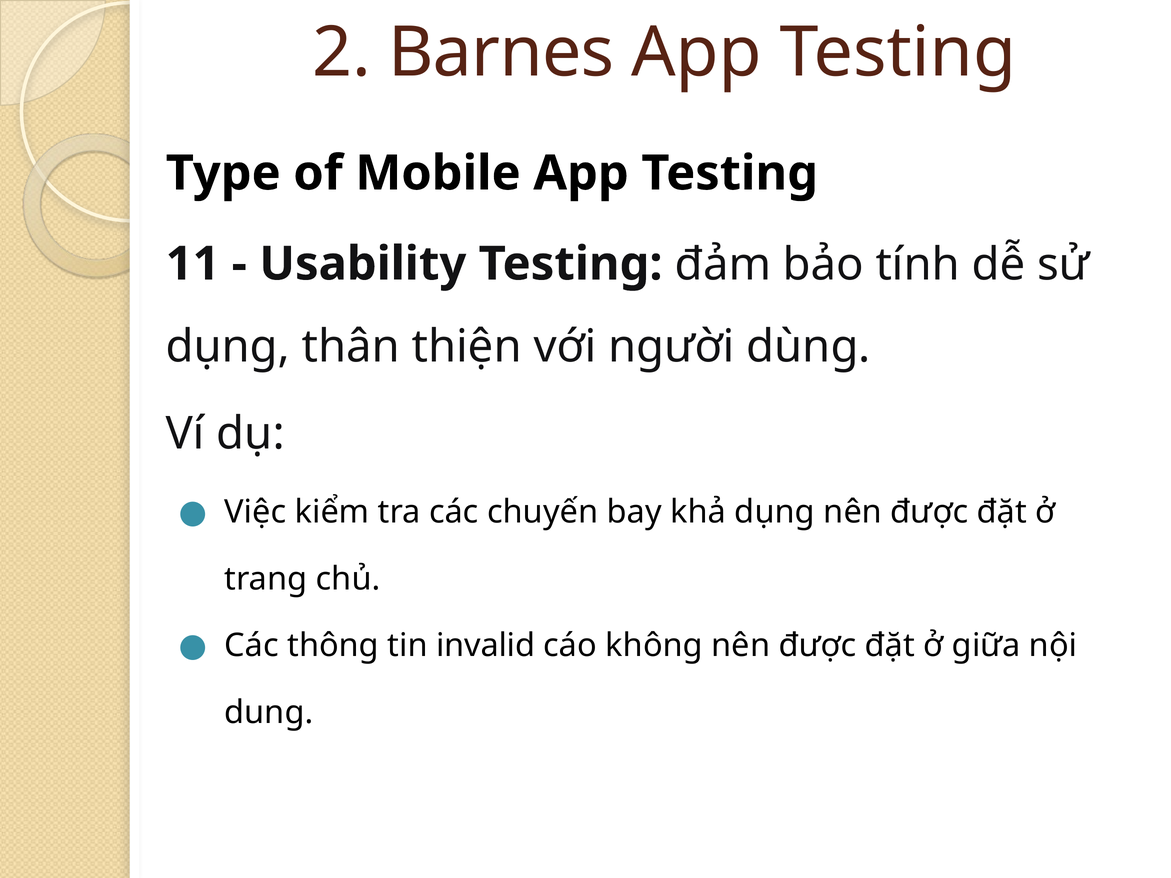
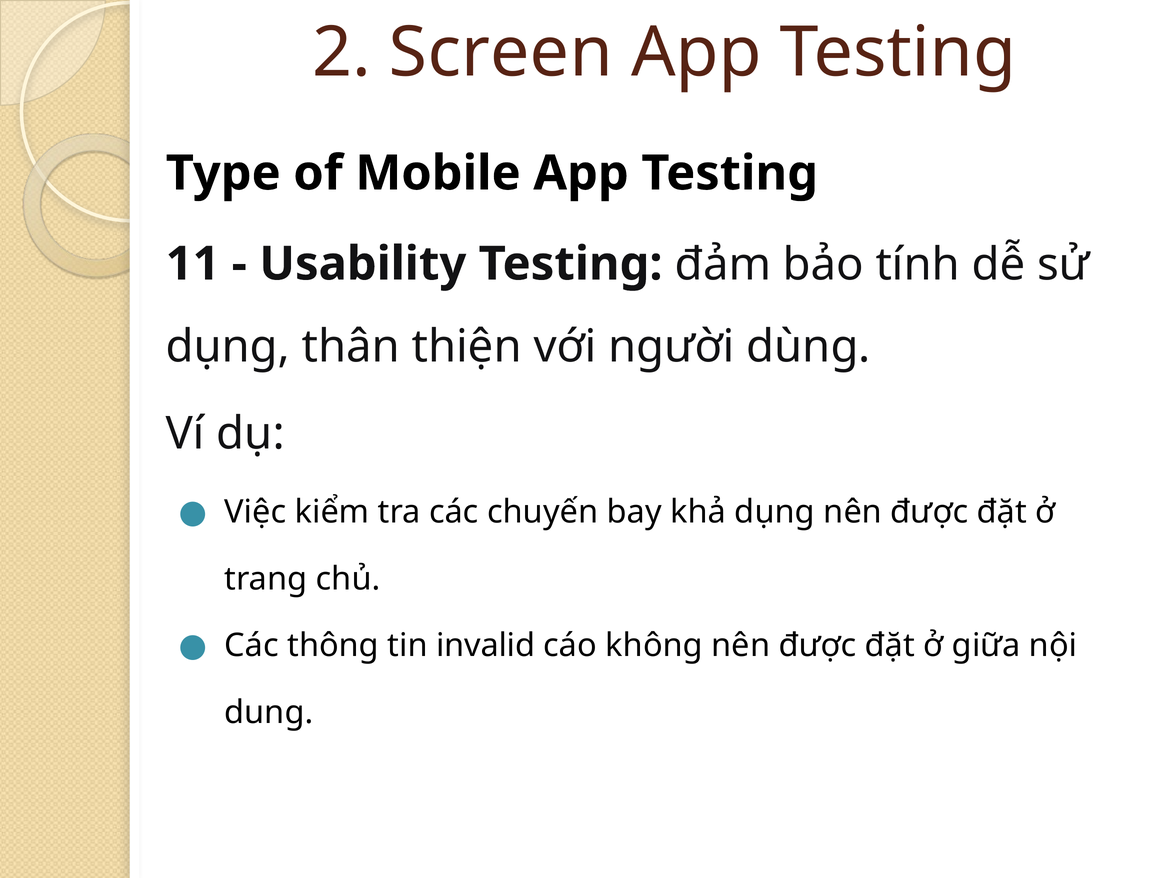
Barnes: Barnes -> Screen (501, 53)
